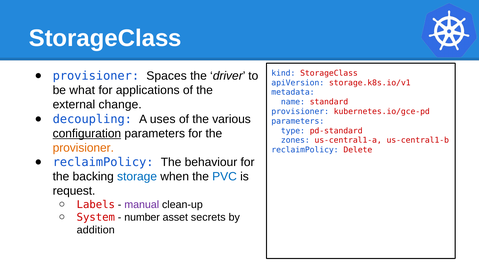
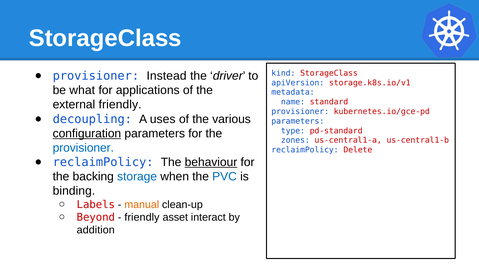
Spaces: Spaces -> Instead (167, 76)
external change: change -> friendly (120, 104)
provisioner colour: orange -> blue (83, 148)
behaviour underline: none -> present (211, 162)
request: request -> binding (74, 191)
manual colour: purple -> orange (142, 204)
System: System -> Beyond (96, 217)
number: number -> friendly (142, 217)
secrets: secrets -> interact (208, 217)
